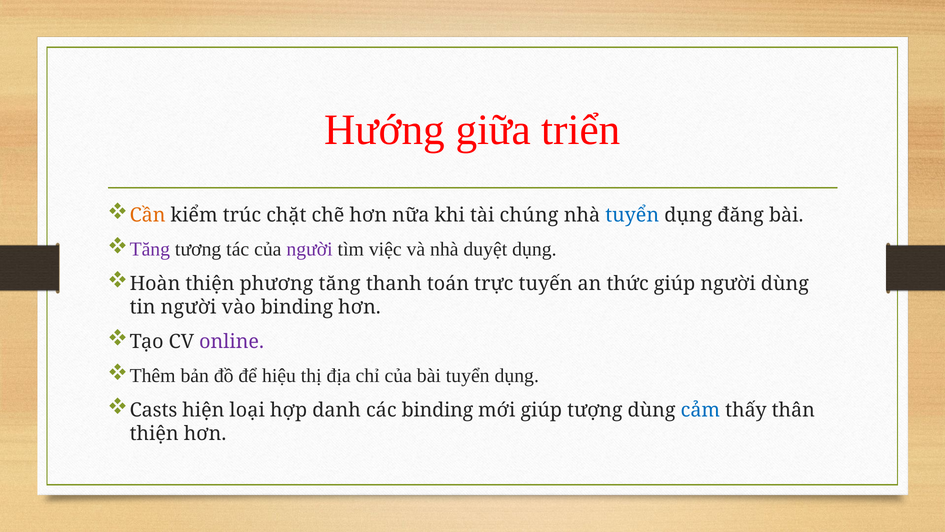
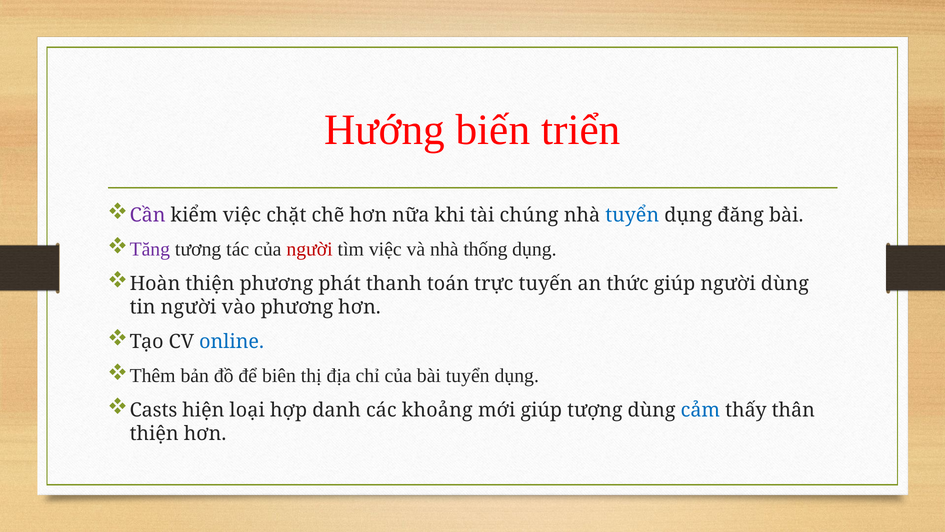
giữa: giữa -> biến (493, 130)
Cần colour: orange -> purple (148, 215)
kiểm trúc: trúc -> việc (242, 215)
người colour: purple -> red (310, 249)
duyệt: duyệt -> thống (485, 249)
phương tăng: tăng -> phát (340, 283)
vào binding: binding -> phương (297, 307)
online colour: purple -> blue (232, 341)
hiệu: hiệu -> biên (279, 376)
các binding: binding -> khoảng (437, 410)
